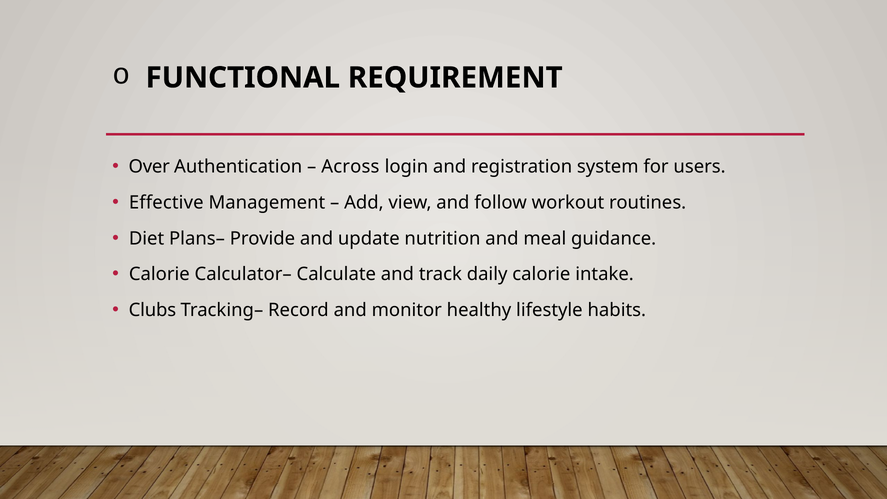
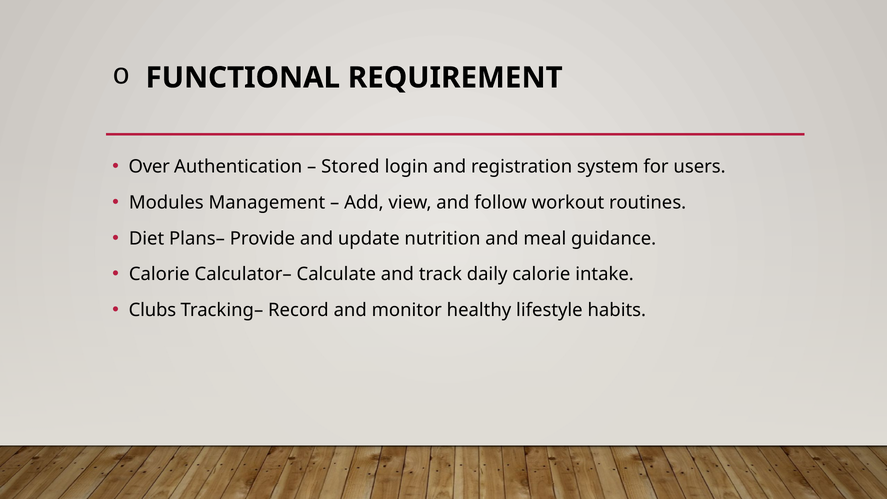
Across: Across -> Stored (350, 167)
Effective: Effective -> Modules (166, 203)
